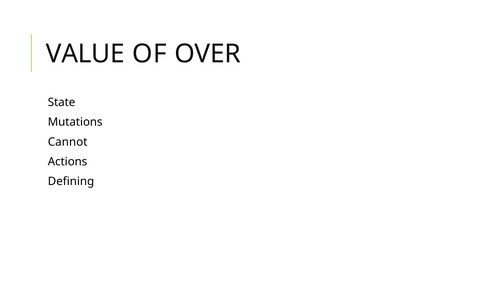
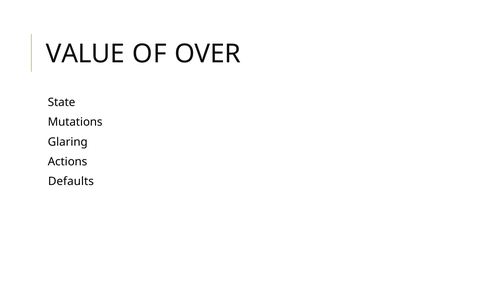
Cannot: Cannot -> Glaring (68, 142)
Defining: Defining -> Defaults (71, 181)
